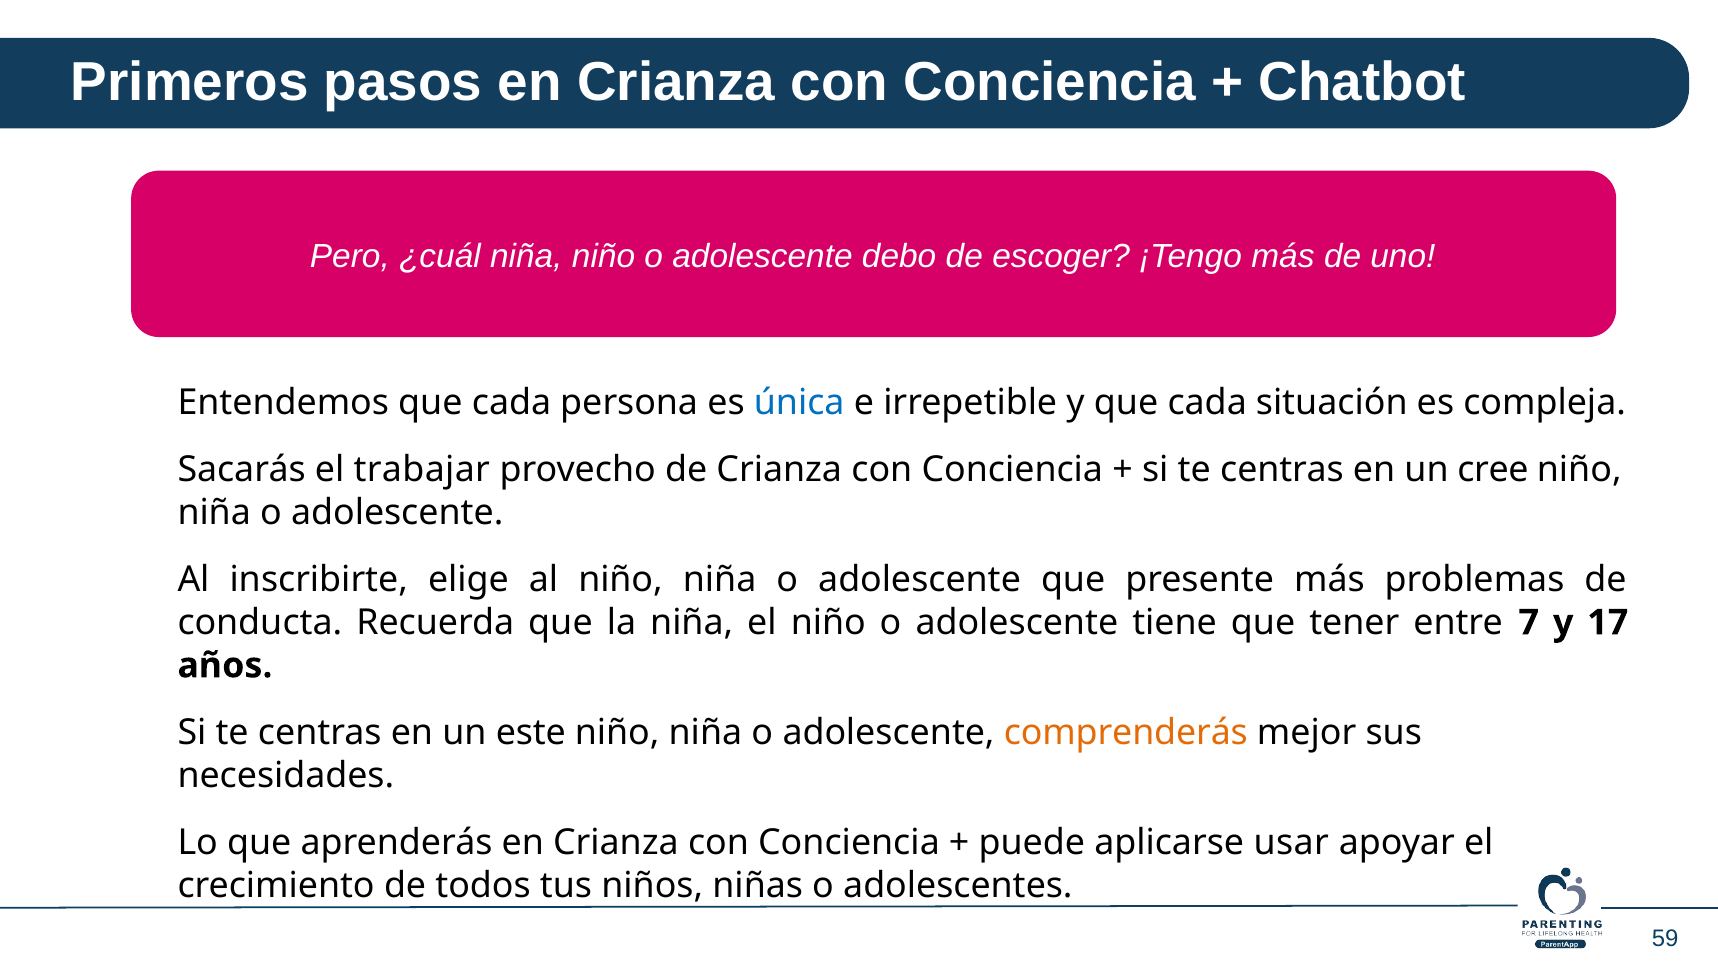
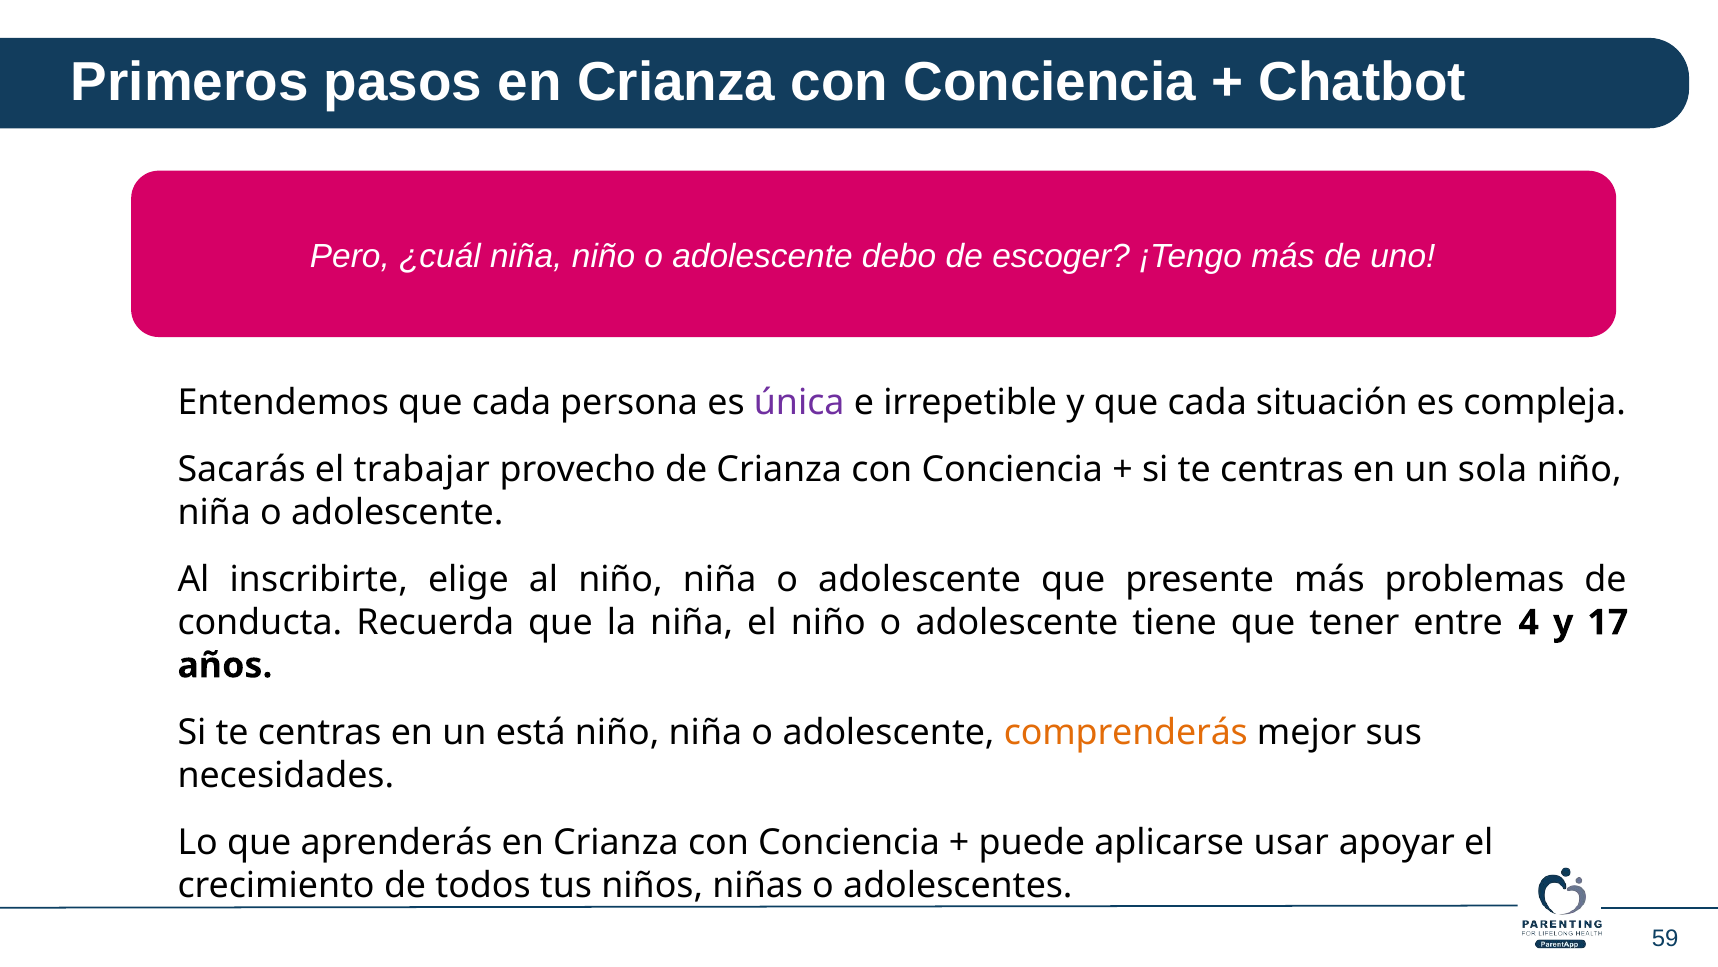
única colour: blue -> purple (799, 403)
cree: cree -> sola (1493, 469)
7: 7 -> 4 (1529, 622)
este: este -> está (531, 732)
